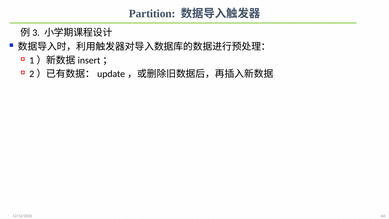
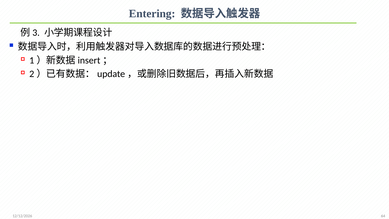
Partition: Partition -> Entering (152, 14)
